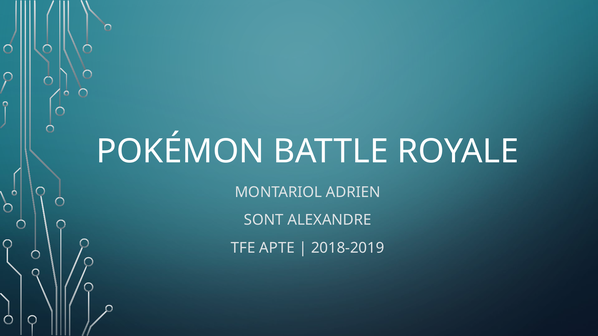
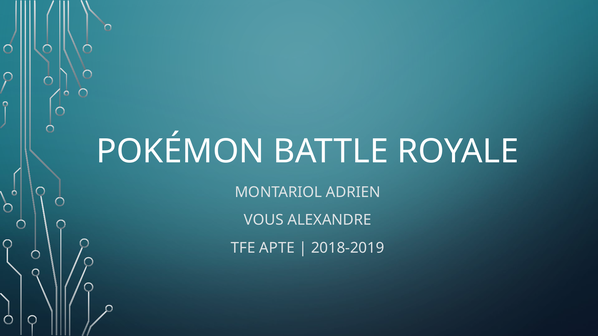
SONT: SONT -> VOUS (264, 220)
